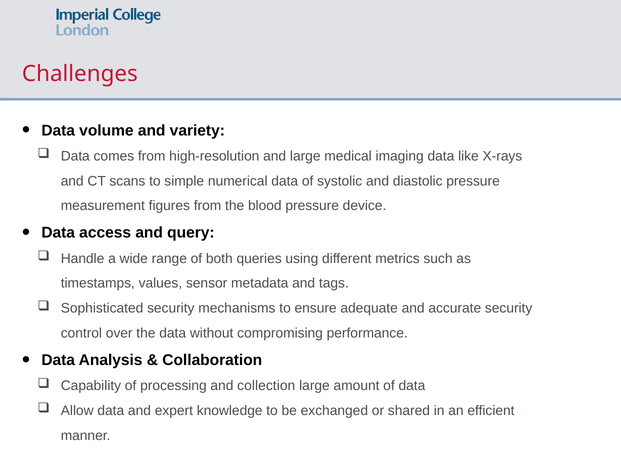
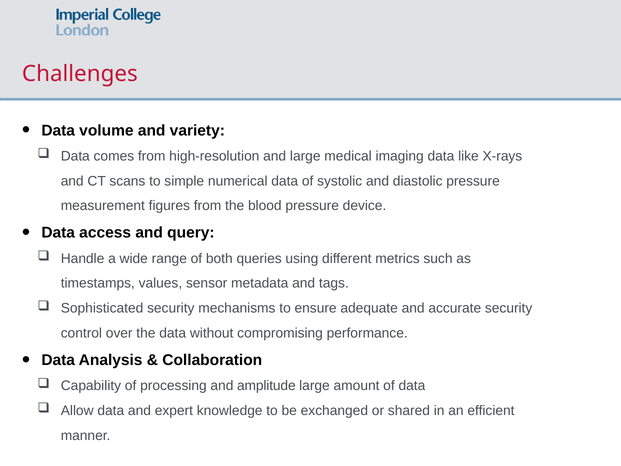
collection: collection -> amplitude (266, 386)
